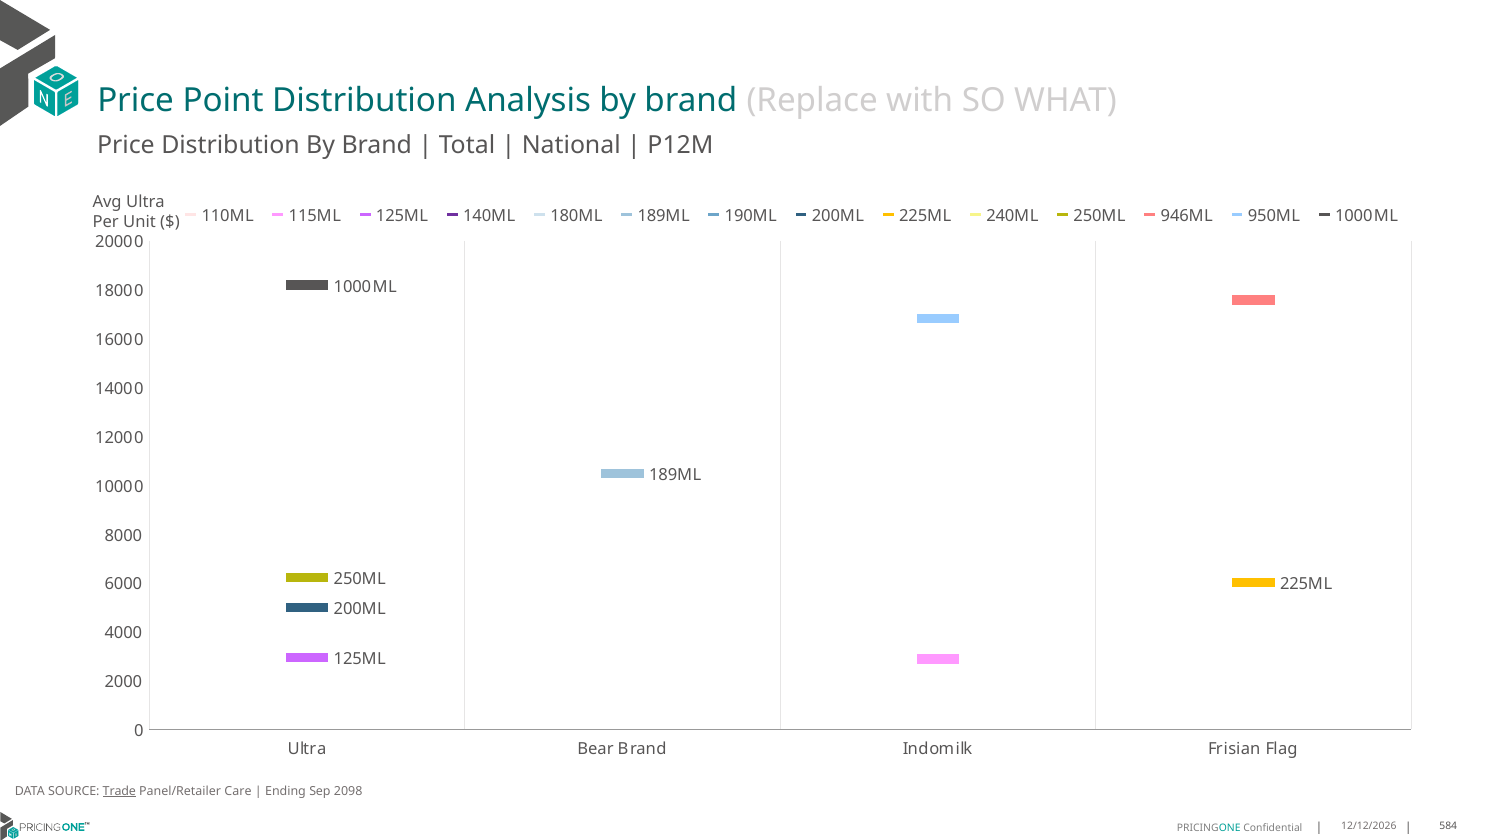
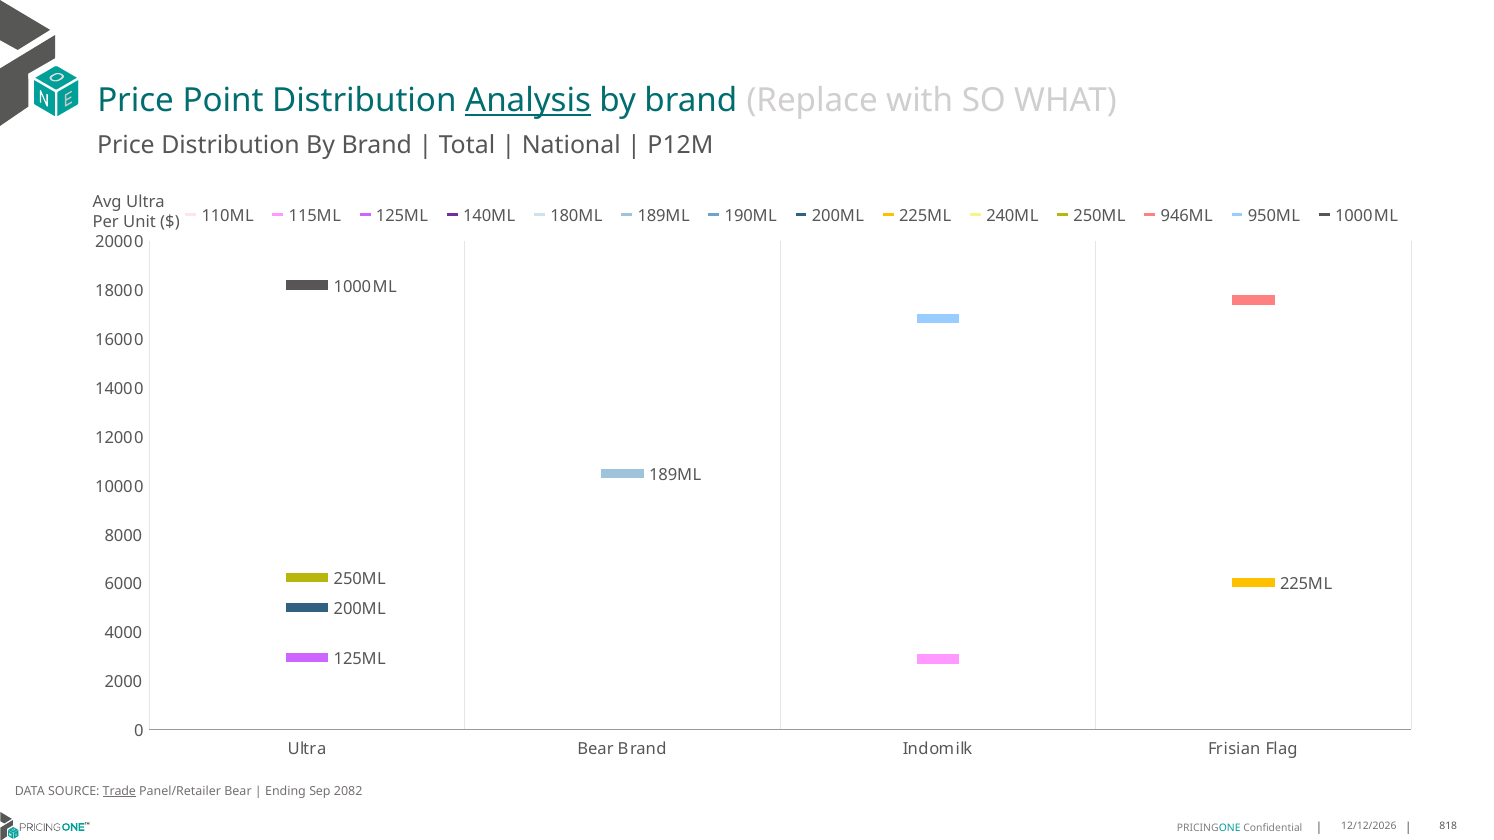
Analysis underline: none -> present (528, 100)
Panel/Retailer Care: Care -> Bear (238, 792)
2098: 2098 -> 2082 (348, 792)
584: 584 -> 818 (1448, 826)
